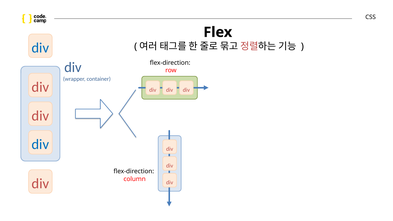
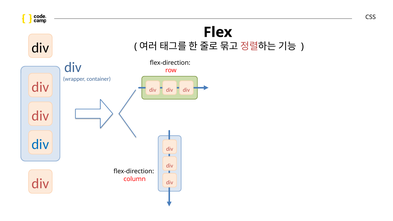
div colour: blue -> black (40, 48)
